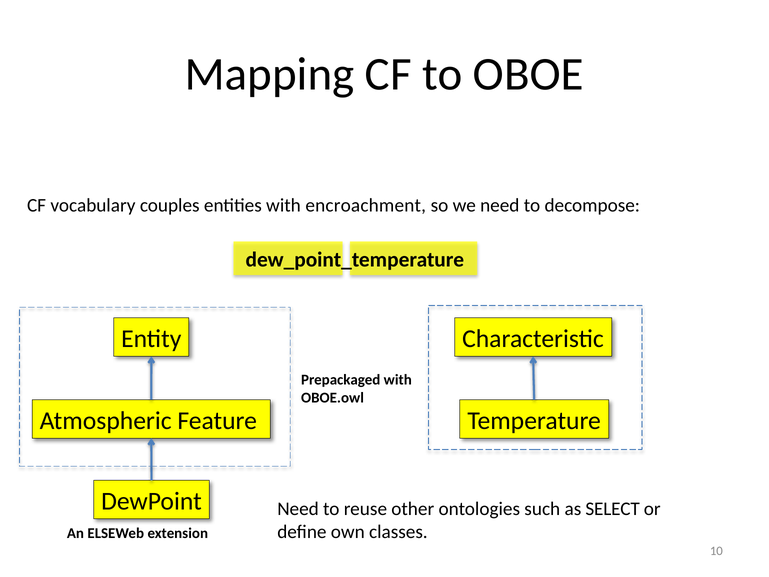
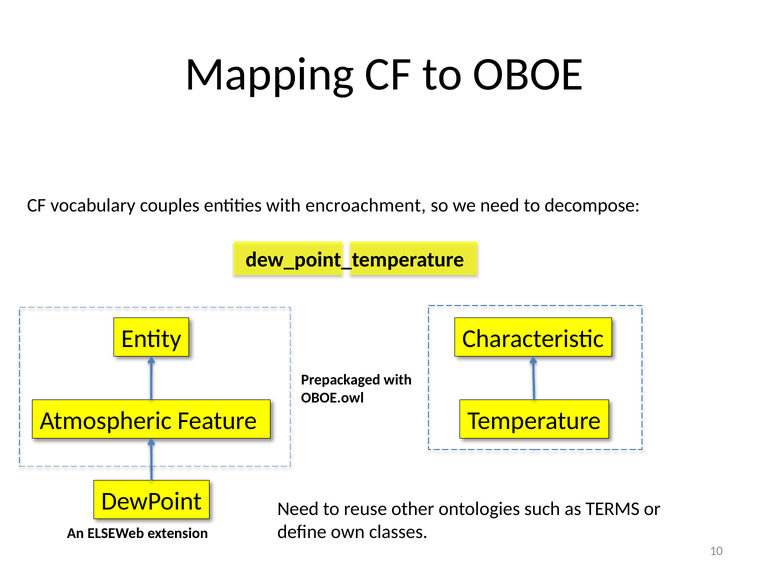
SELECT: SELECT -> TERMS (613, 509)
